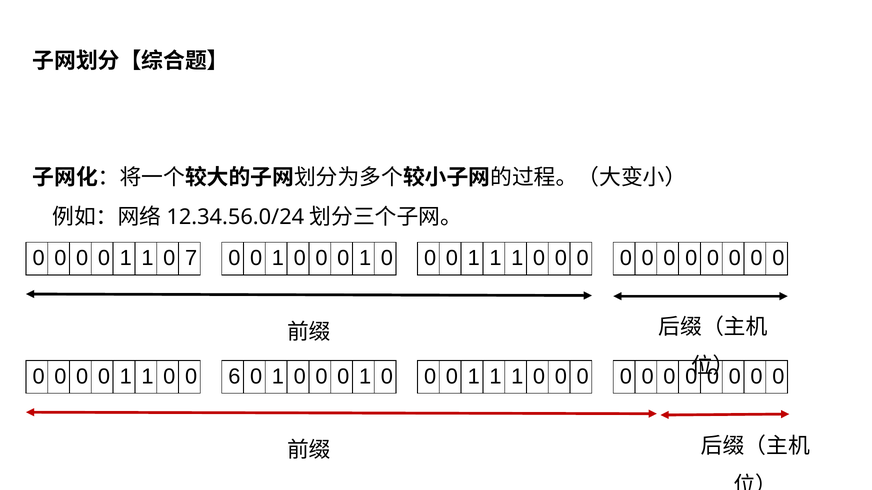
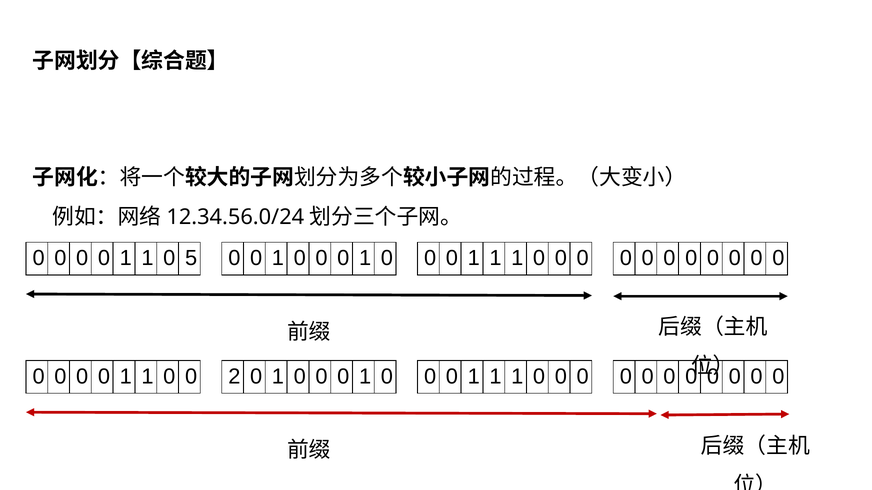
7: 7 -> 5 (191, 258)
6: 6 -> 2 (234, 377)
